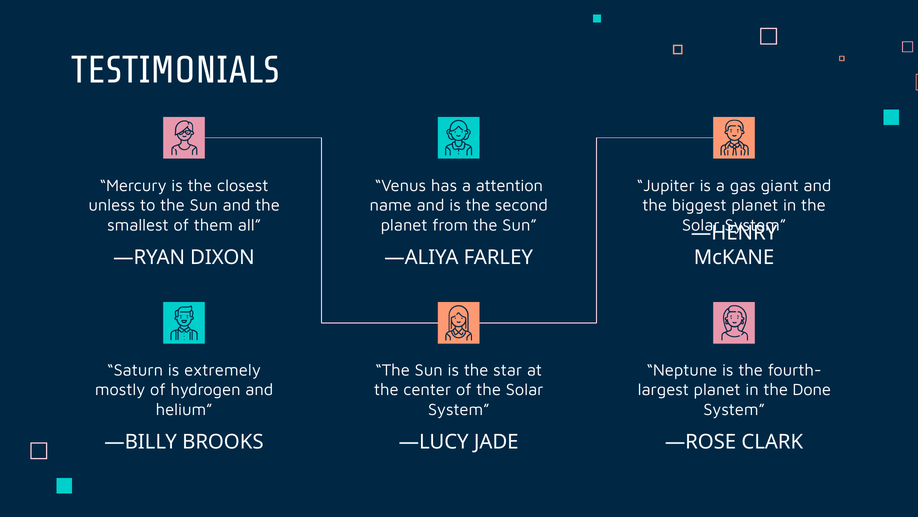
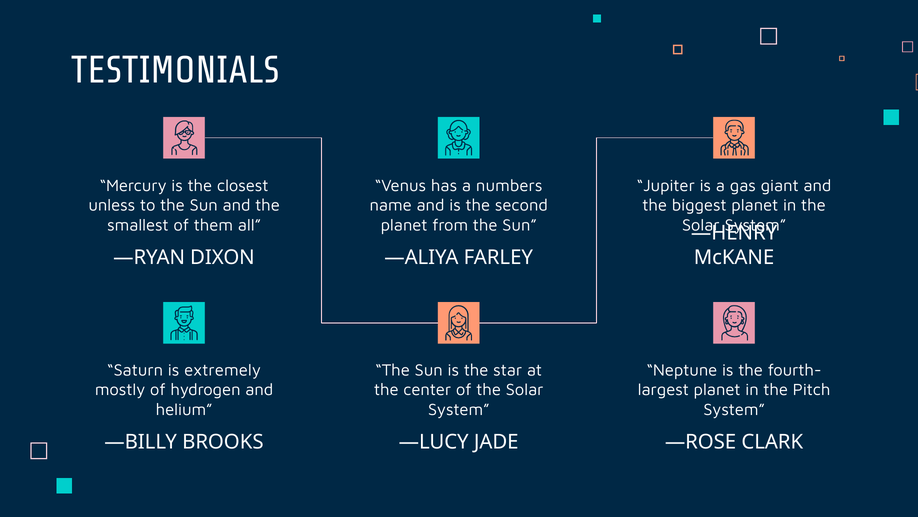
attention: attention -> numbers (509, 185)
Done: Done -> Pitch (812, 390)
